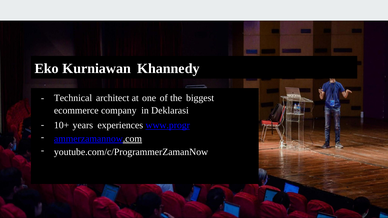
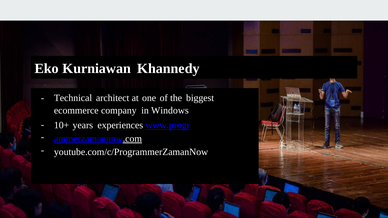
Deklarasi: Deklarasi -> Windows (170, 111)
